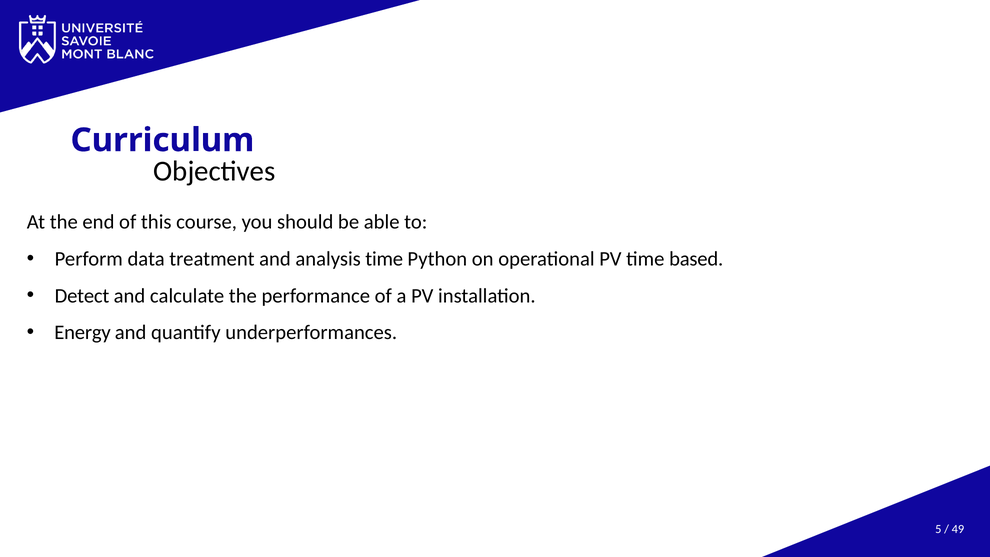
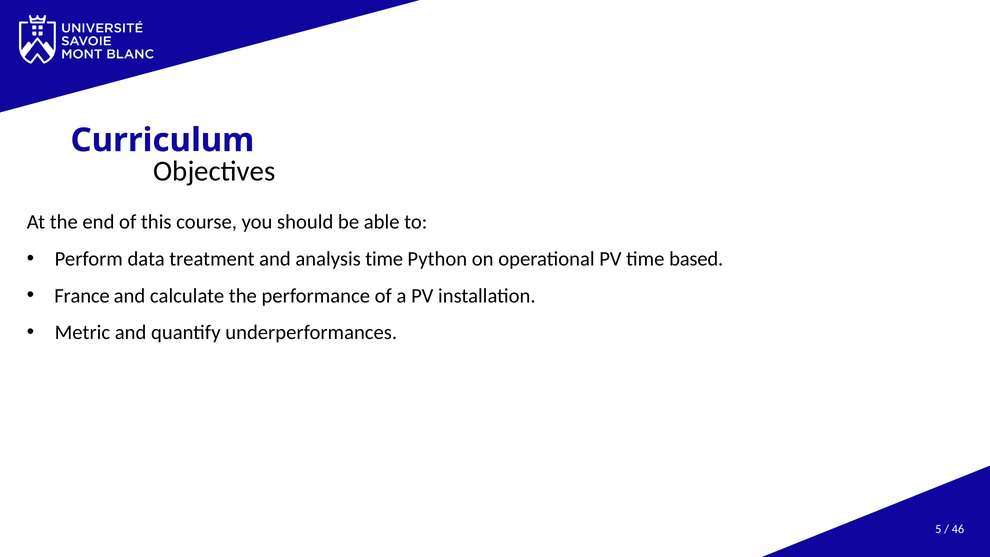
Detect: Detect -> France (82, 296)
Energy: Energy -> Metric (82, 333)
49: 49 -> 46 (958, 529)
